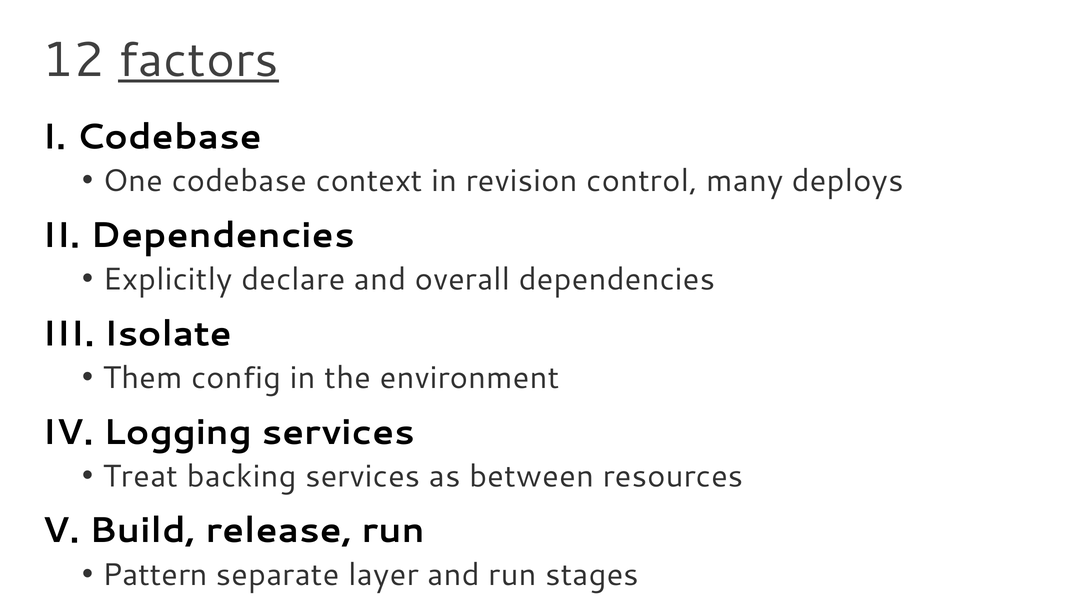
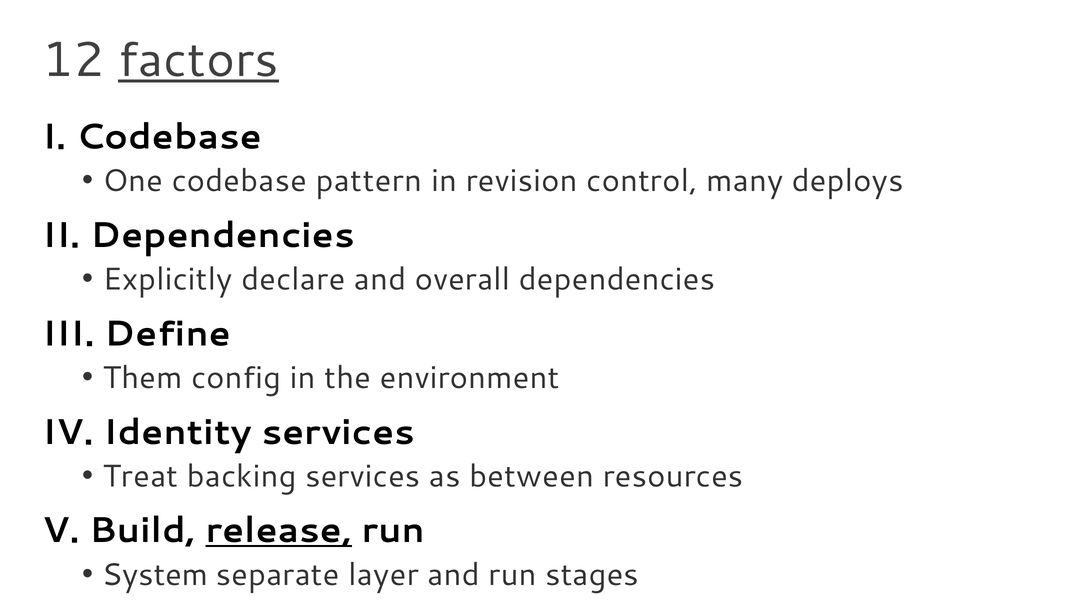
context: context -> pattern (369, 181)
Isolate: Isolate -> Define (168, 334)
Logging: Logging -> Identity (178, 432)
release underline: none -> present (279, 531)
Pattern: Pattern -> System (155, 575)
